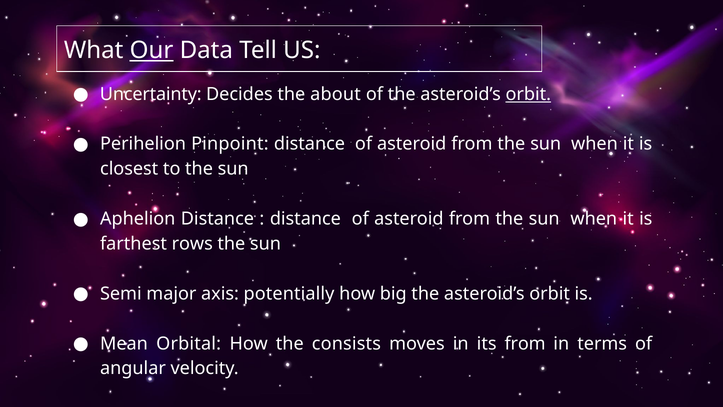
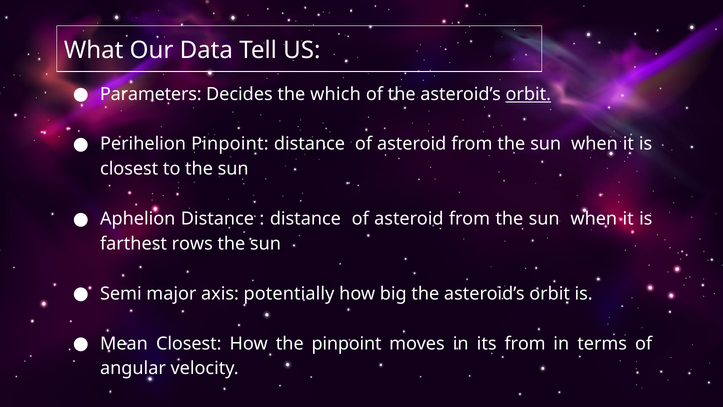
Our underline: present -> none (152, 50)
Uncertainty: Uncertainty -> Parameters (151, 94)
about: about -> which (335, 94)
Mean Orbital: Orbital -> Closest (189, 343)
the consists: consists -> pinpoint (347, 343)
